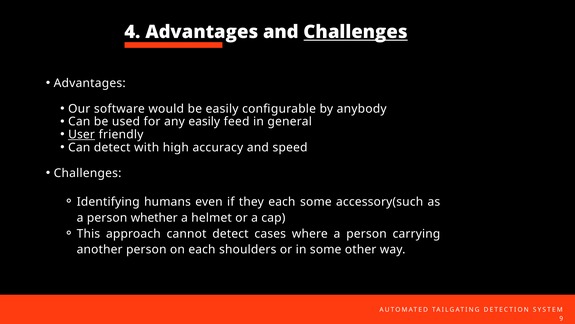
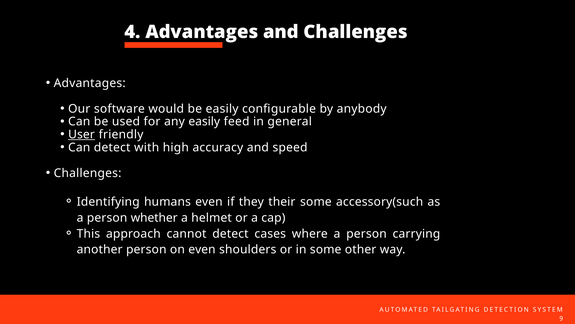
Challenges underline: present -> none (356, 32)
they each: each -> their (282, 202)
on each: each -> even (202, 249)
